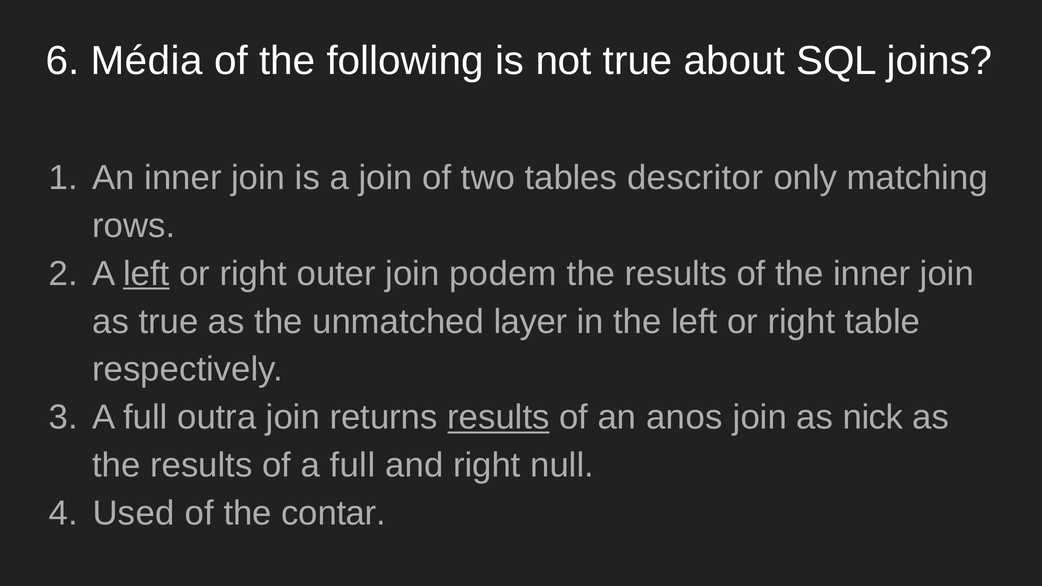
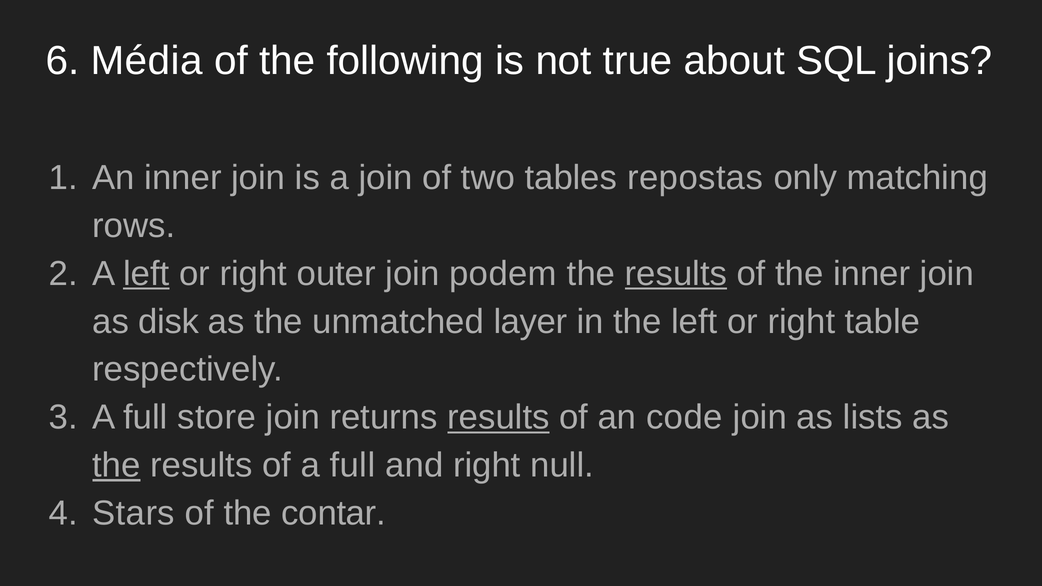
descritor: descritor -> repostas (695, 178)
results underline: none -> present (676, 274)
as true: true -> disk (169, 322)
outra: outra -> store (217, 417)
anos: anos -> code (684, 417)
nick: nick -> lists (873, 417)
the underline: none -> present (116, 465)
Used: Used -> Stars (134, 513)
